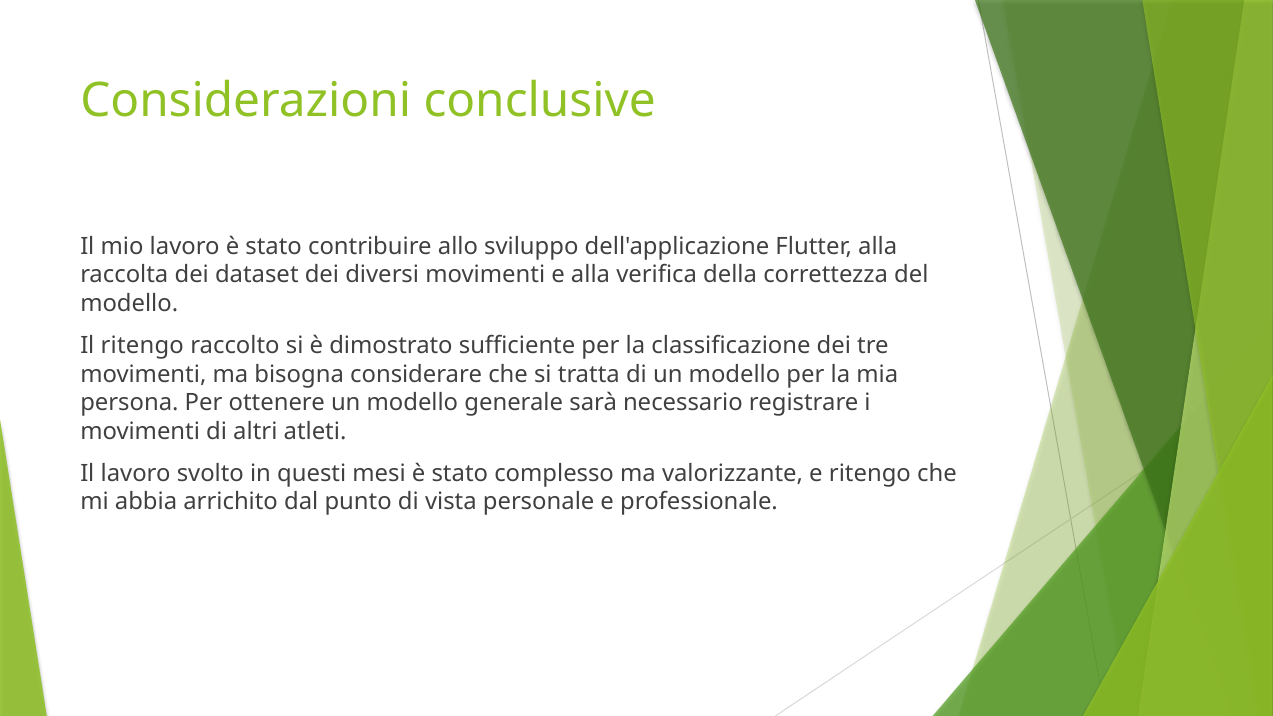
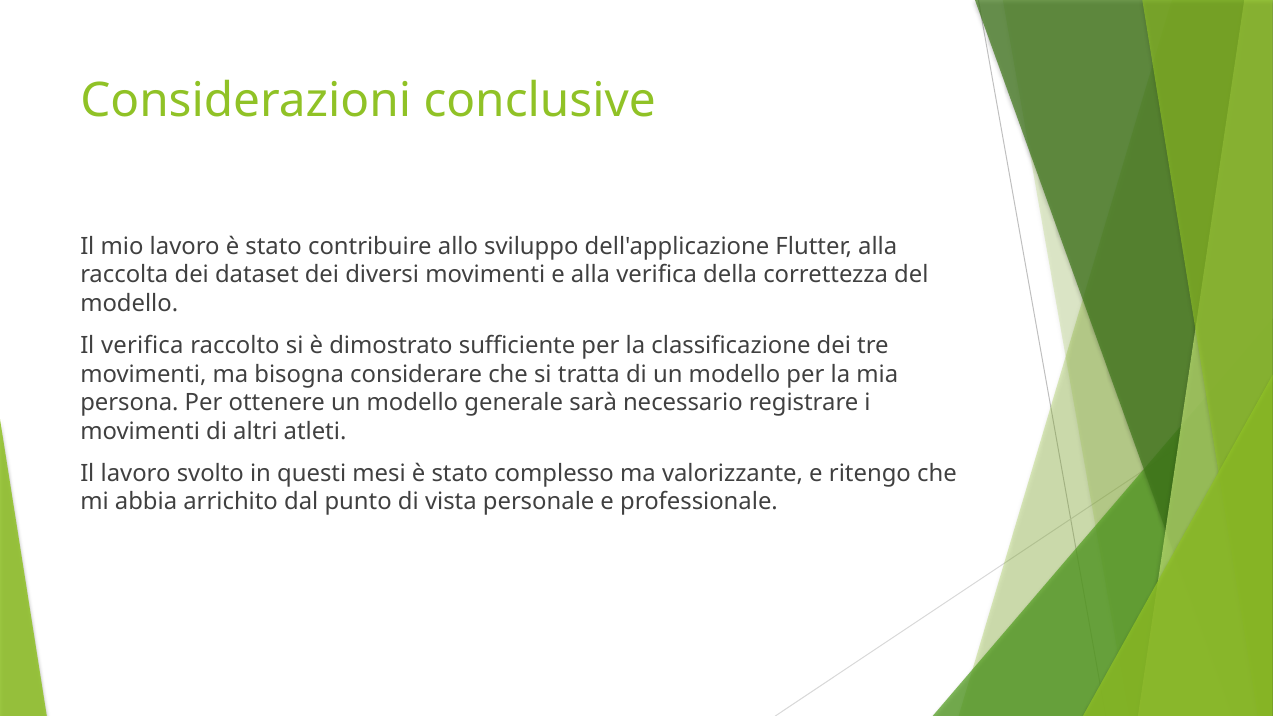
Il ritengo: ritengo -> verifica (142, 346)
